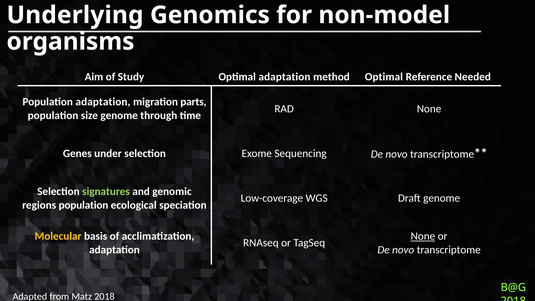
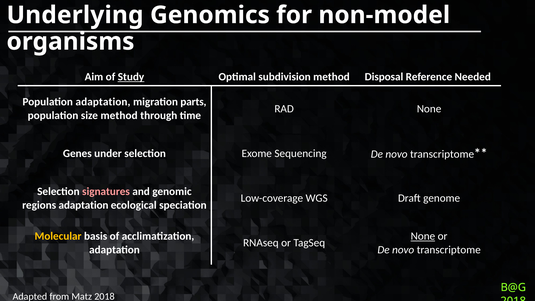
Study underline: none -> present (131, 77)
Optimal adaptation: adaptation -> subdivision (285, 77)
method Optimal: Optimal -> Disposal (384, 77)
size genome: genome -> method (119, 115)
signatures colour: light green -> pink (106, 191)
regions population: population -> adaptation (84, 205)
